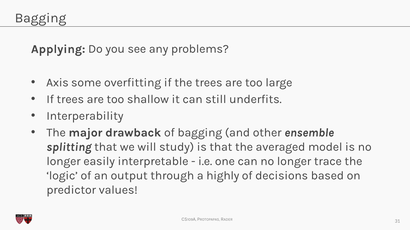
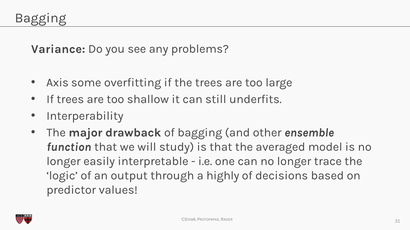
Applying: Applying -> Variance (58, 49)
splitting: splitting -> function (69, 147)
